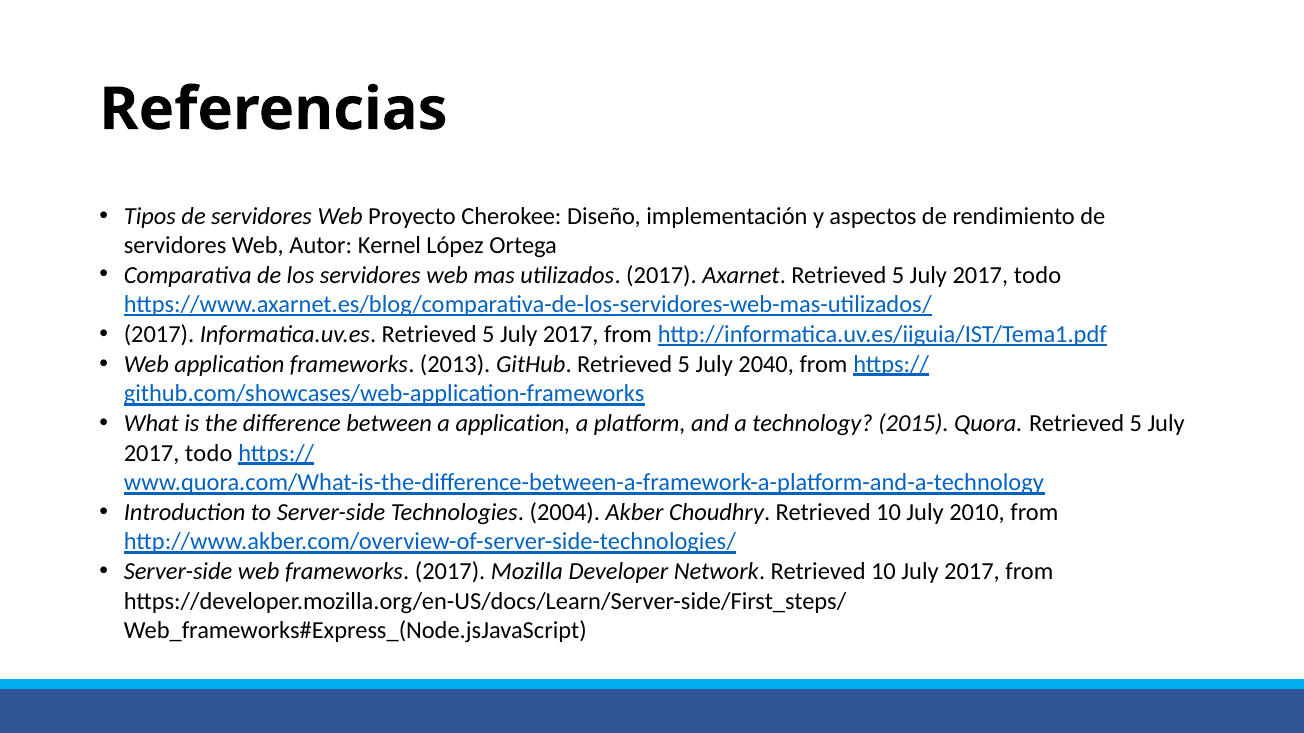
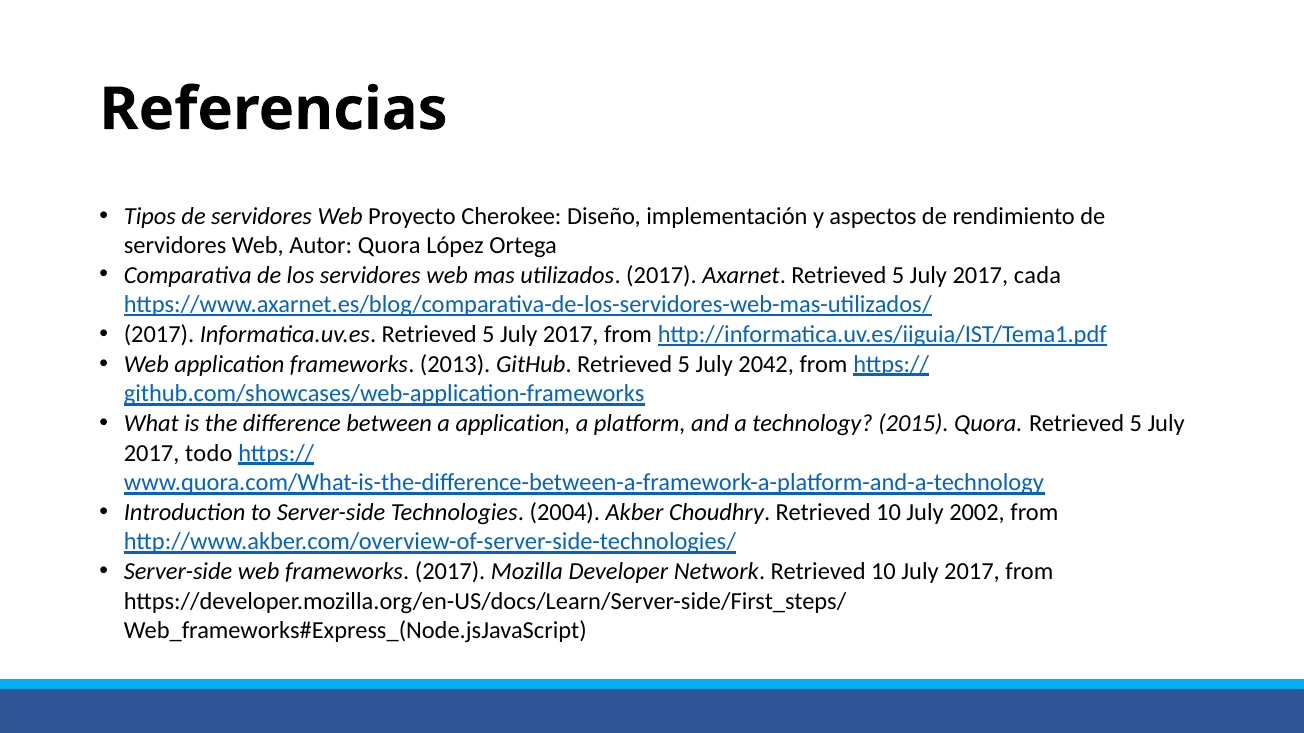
Autor Kernel: Kernel -> Quora (389, 246)
todo: todo -> cada (1038, 275)
2040: 2040 -> 2042 (766, 364)
2010: 2010 -> 2002 (977, 513)
